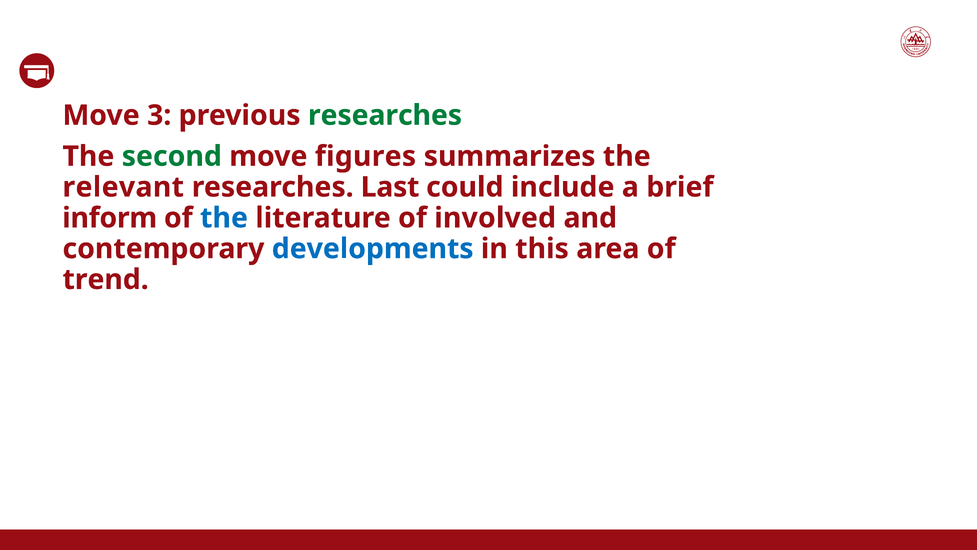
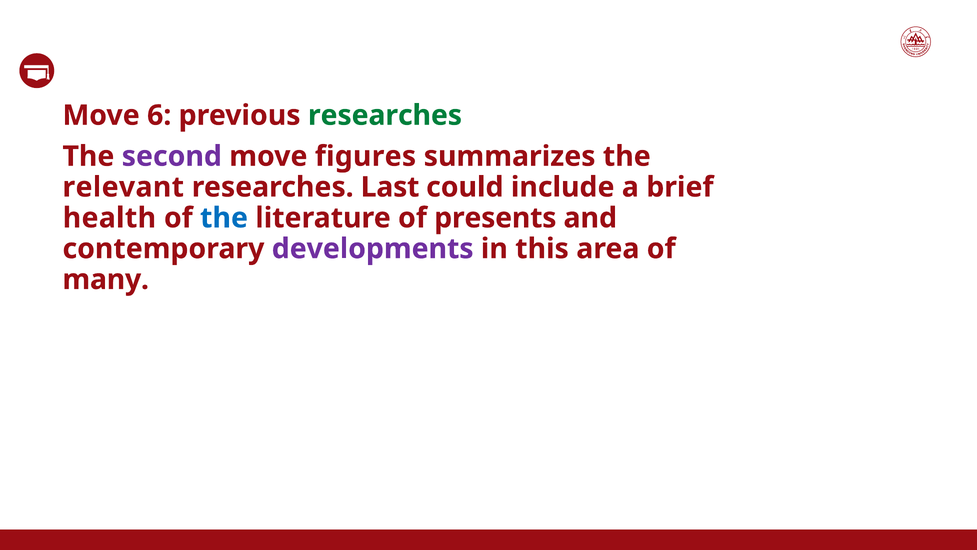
3: 3 -> 6 (159, 115)
second colour: green -> purple (172, 156)
inform: inform -> health (109, 218)
involved: involved -> presents (495, 218)
developments colour: blue -> purple (373, 249)
trend: trend -> many (106, 279)
